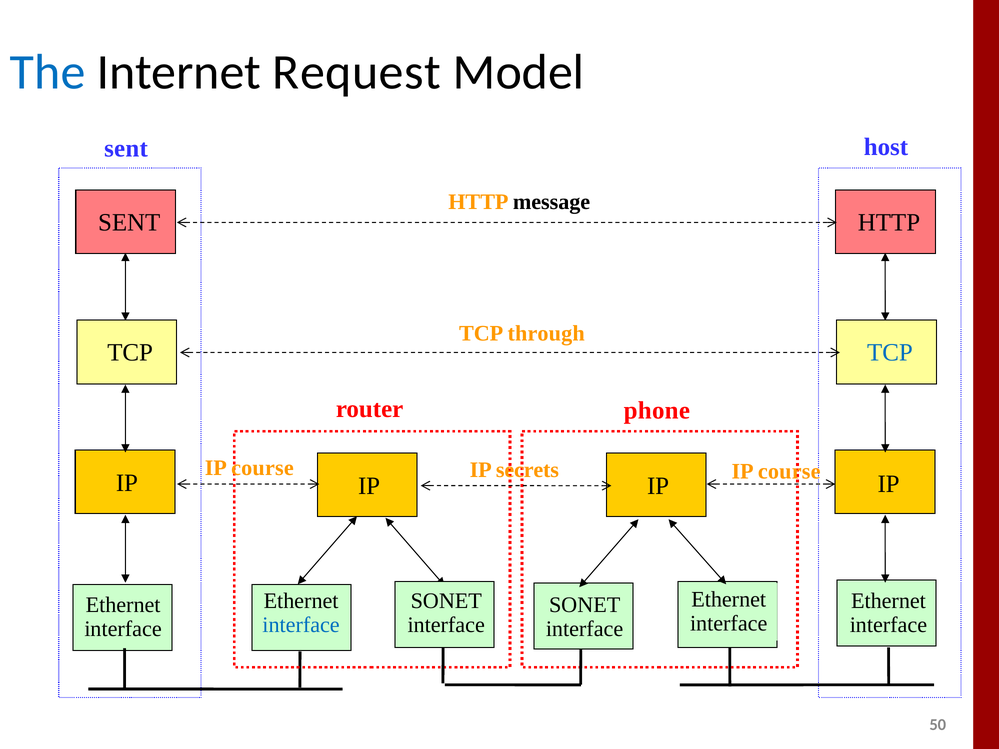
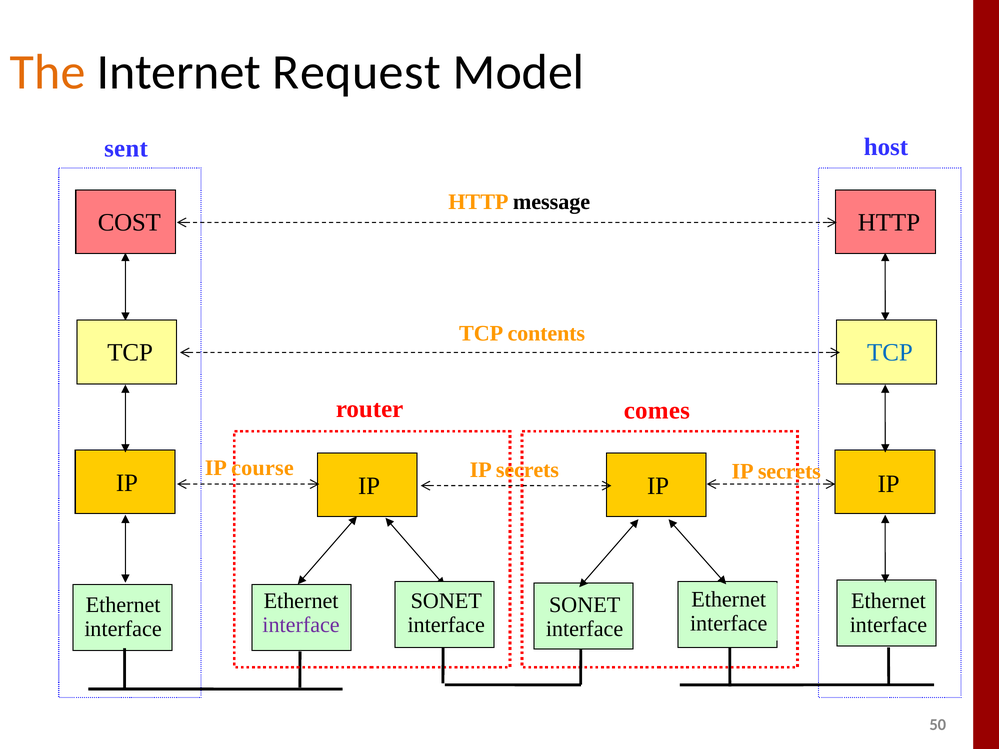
The colour: blue -> orange (48, 72)
SENT: SENT -> COST (129, 223)
through: through -> contents (546, 334)
phone: phone -> comes (657, 410)
course: course -> secrets (789, 471)
interface colour: blue -> purple (301, 625)
